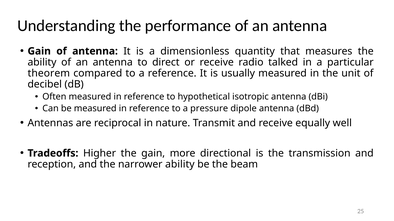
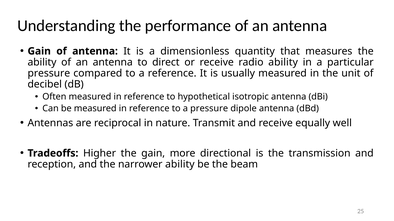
radio talked: talked -> ability (283, 62)
theorem: theorem -> pressure (49, 73)
